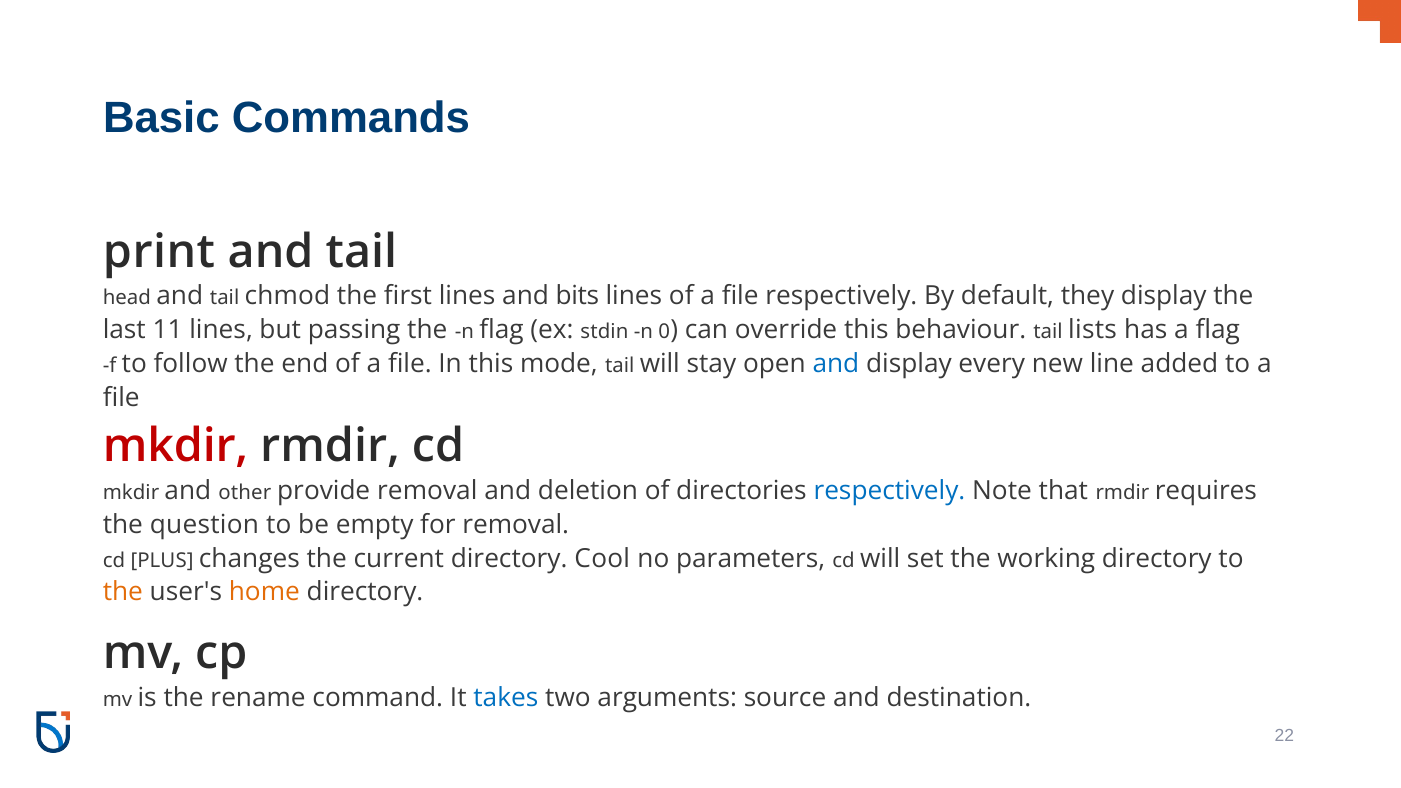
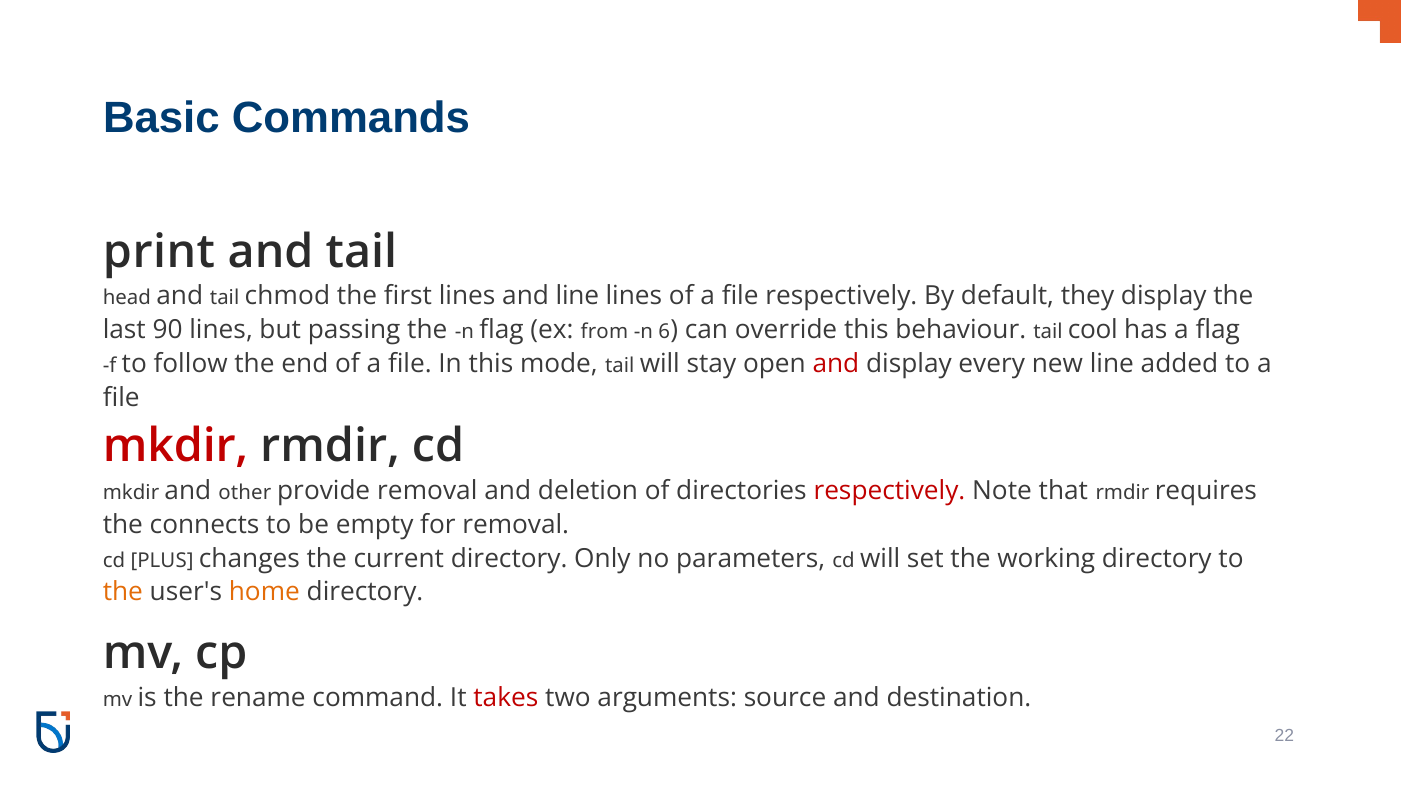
and bits: bits -> line (577, 296)
11: 11 -> 90 (168, 330)
stdin: stdin -> from (604, 332)
0: 0 -> 6 (664, 332)
lists: lists -> cool (1093, 330)
and colour: blue -> red (836, 364)
respectively colour: blue -> red (889, 491)
question: question -> connects (205, 525)
Cool: Cool -> Only (602, 559)
takes colour: blue -> red (506, 698)
